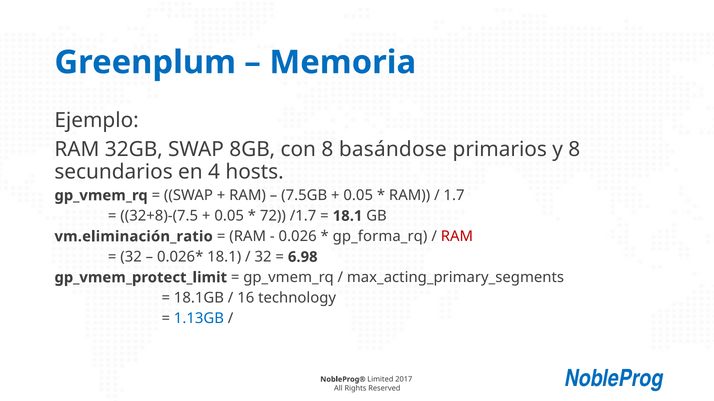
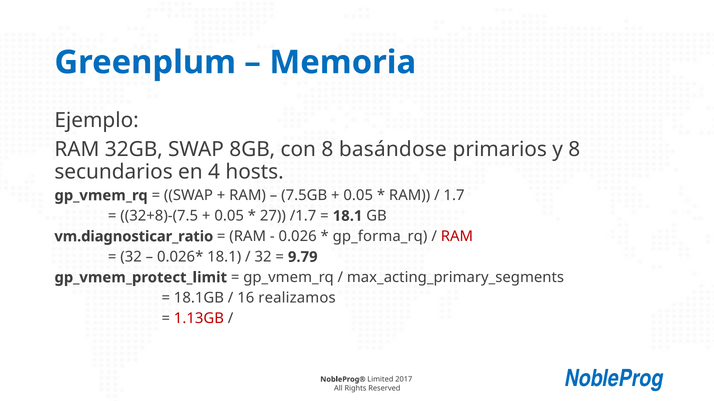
72: 72 -> 27 (273, 216)
vm.eliminación_ratio: vm.eliminación_ratio -> vm.diagnosticar_ratio (134, 237)
6.98: 6.98 -> 9.79 (303, 257)
technology: technology -> realizamos (297, 298)
1.13GB colour: blue -> red (199, 319)
